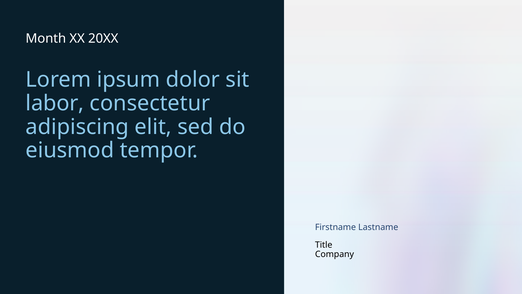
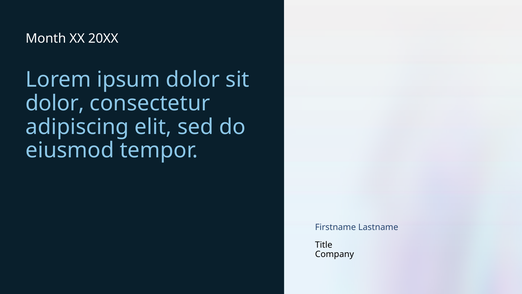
labor: labor -> dolor (55, 103)
